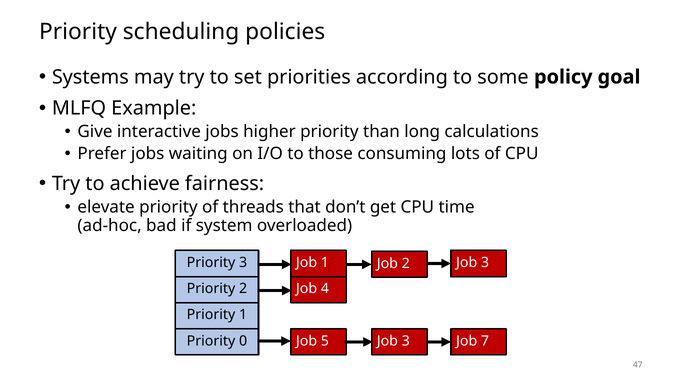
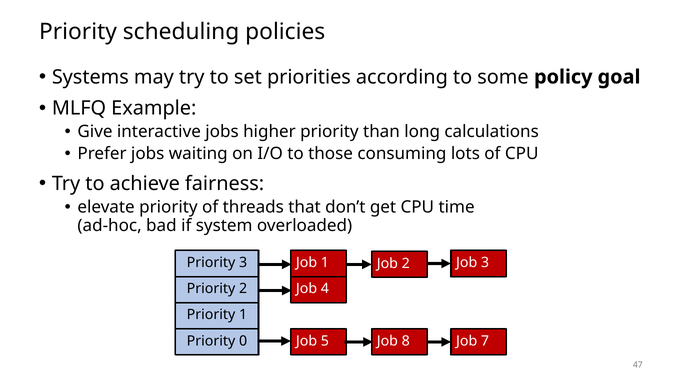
5 Job 3: 3 -> 8 (406, 341)
